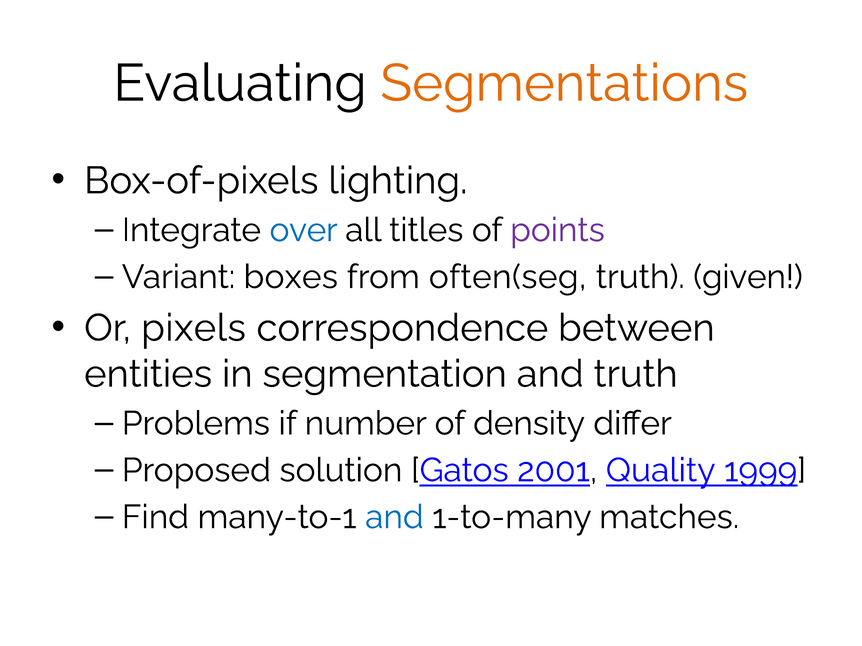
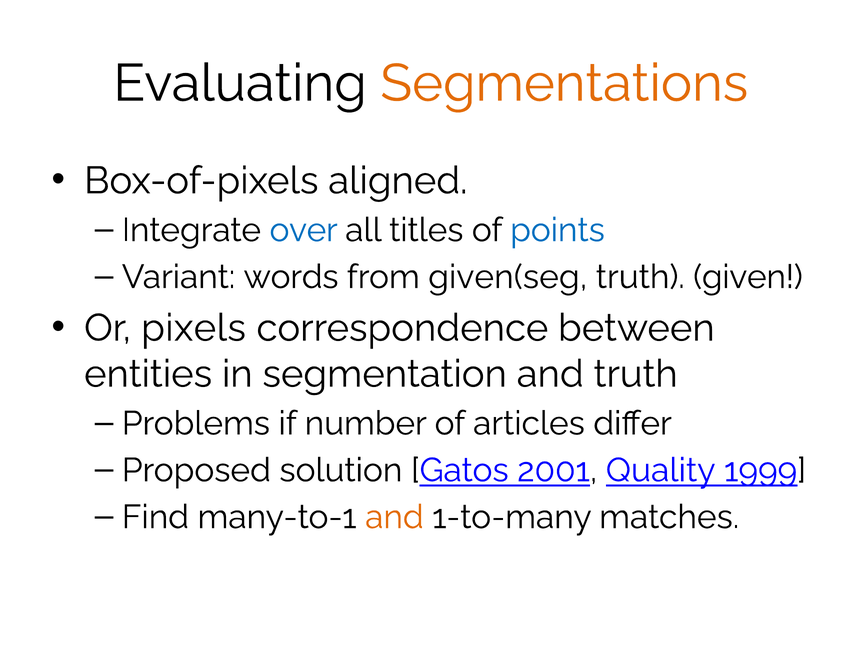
lighting: lighting -> aligned (398, 181)
points colour: purple -> blue (557, 230)
boxes: boxes -> words (291, 277)
often(seg: often(seg -> given(seg (508, 277)
density: density -> articles (529, 424)
and colour: blue -> orange (394, 517)
